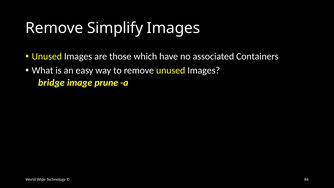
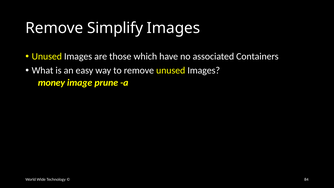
bridge: bridge -> money (51, 83)
